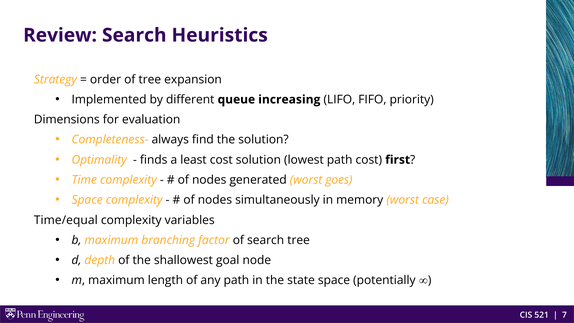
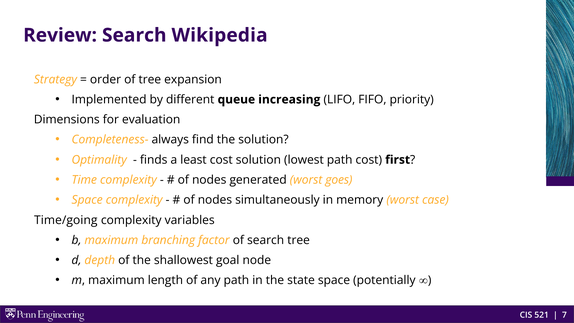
Heuristics: Heuristics -> Wikipedia (220, 35)
Time/equal: Time/equal -> Time/going (66, 220)
